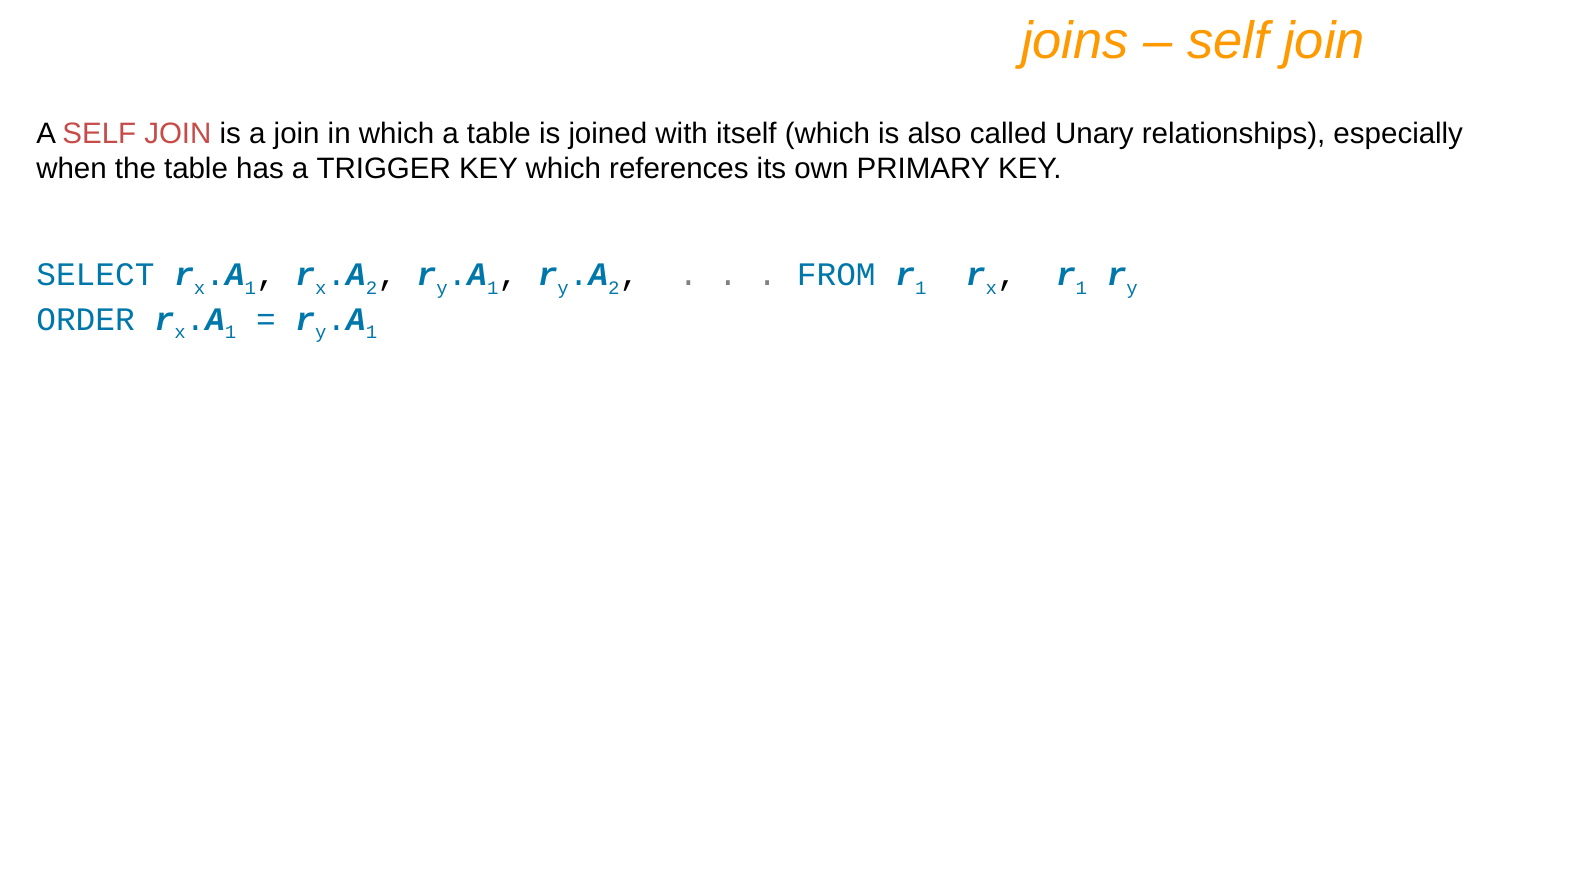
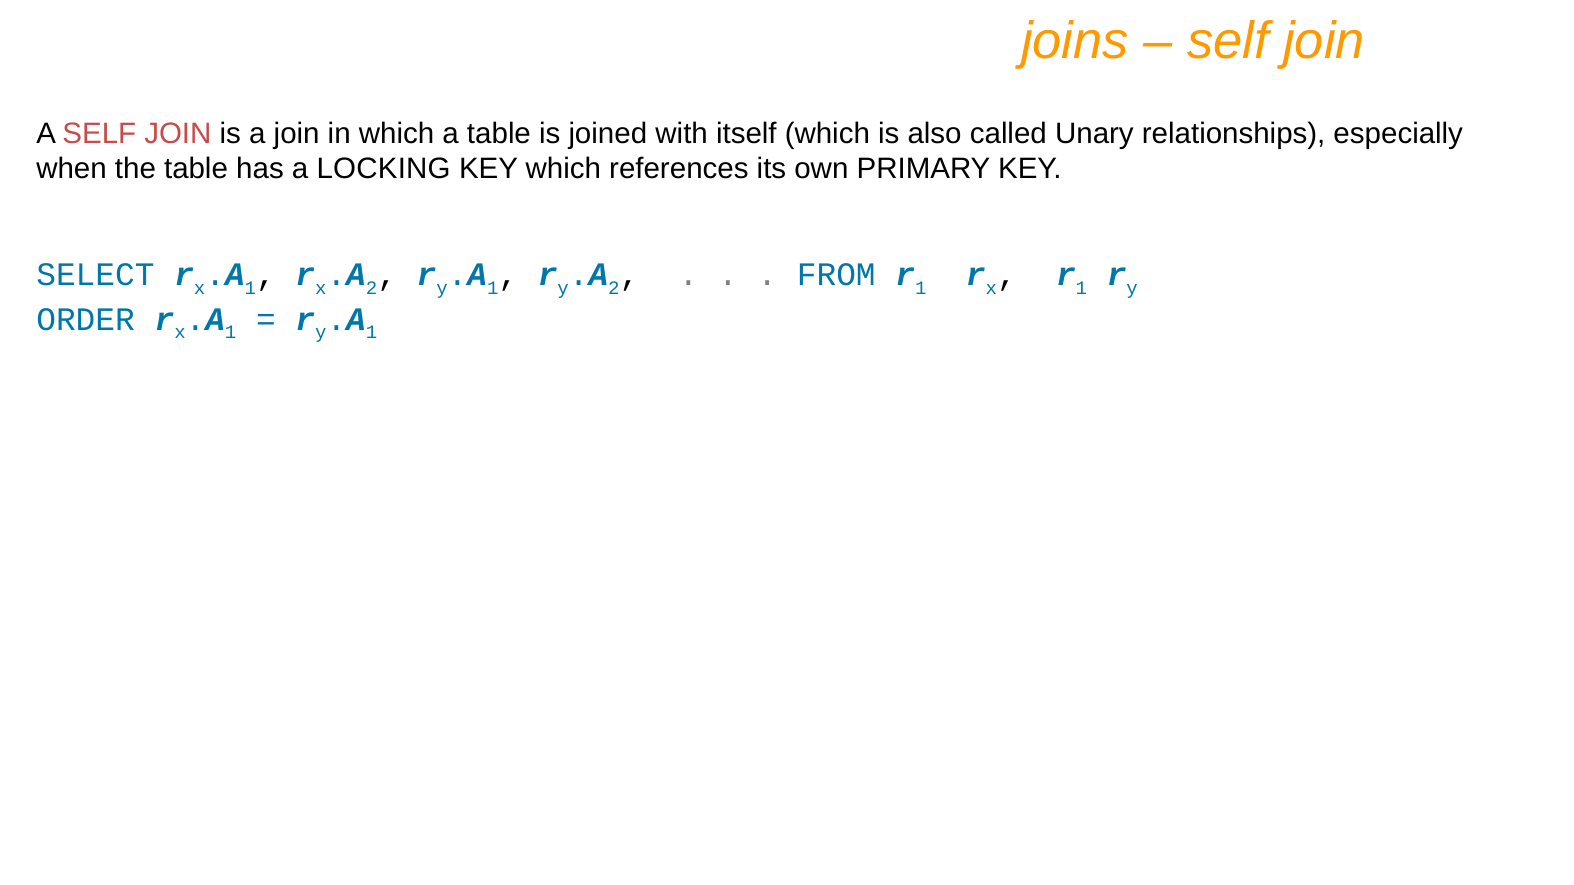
TRIGGER: TRIGGER -> LOCKING (384, 169)
